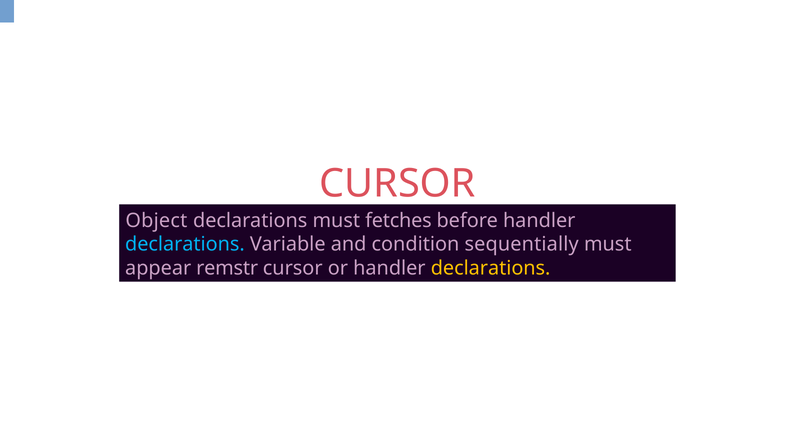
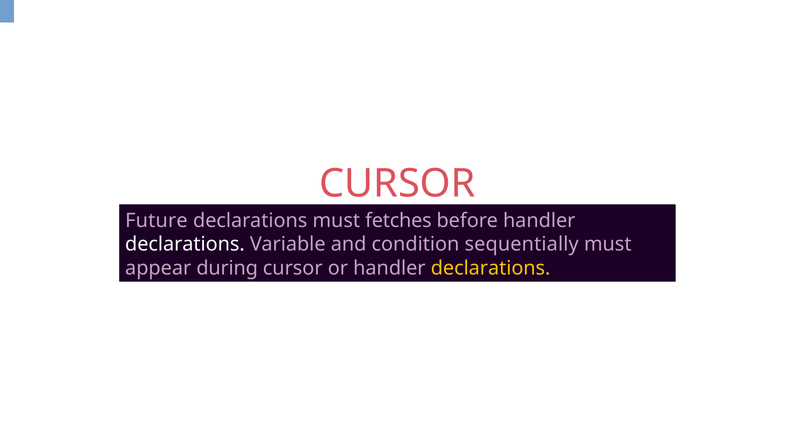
Object: Object -> Future (156, 221)
declarations colour: light blue -> white (185, 245)
remstr: remstr -> during (227, 268)
